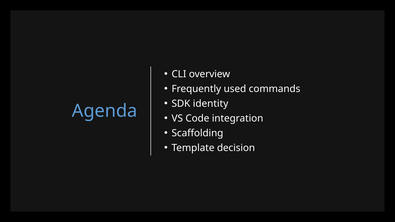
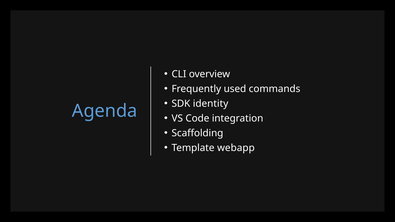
decision: decision -> webapp (236, 148)
